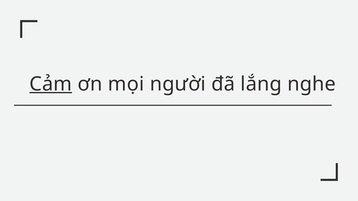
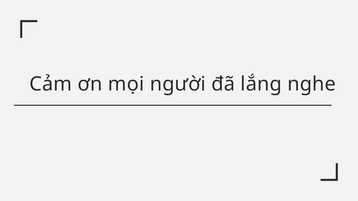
Cảm underline: present -> none (51, 84)
